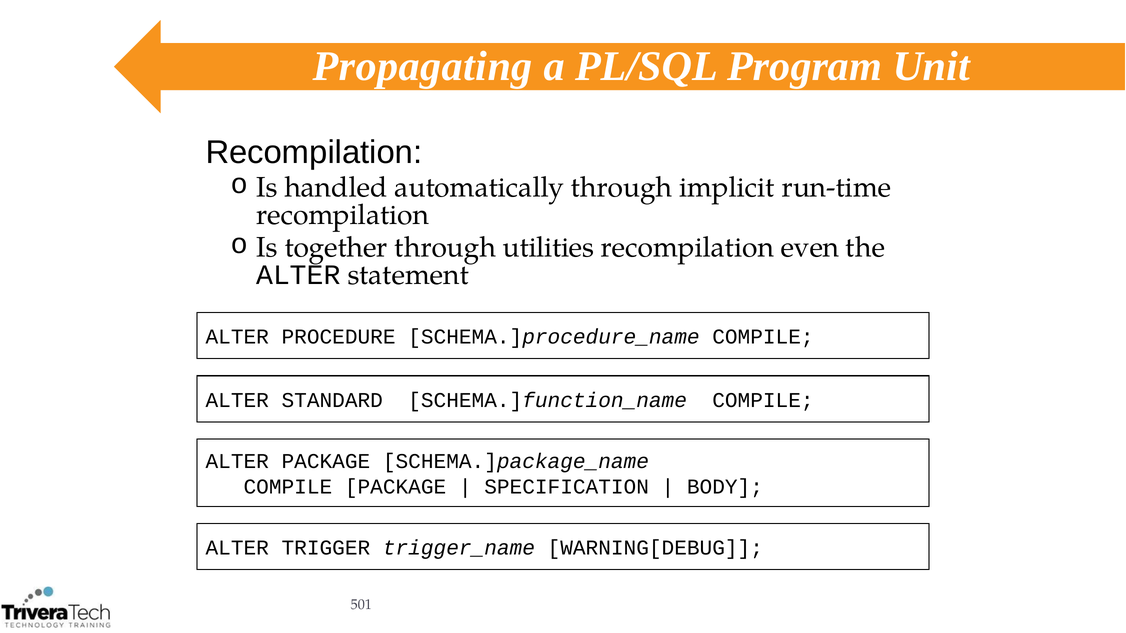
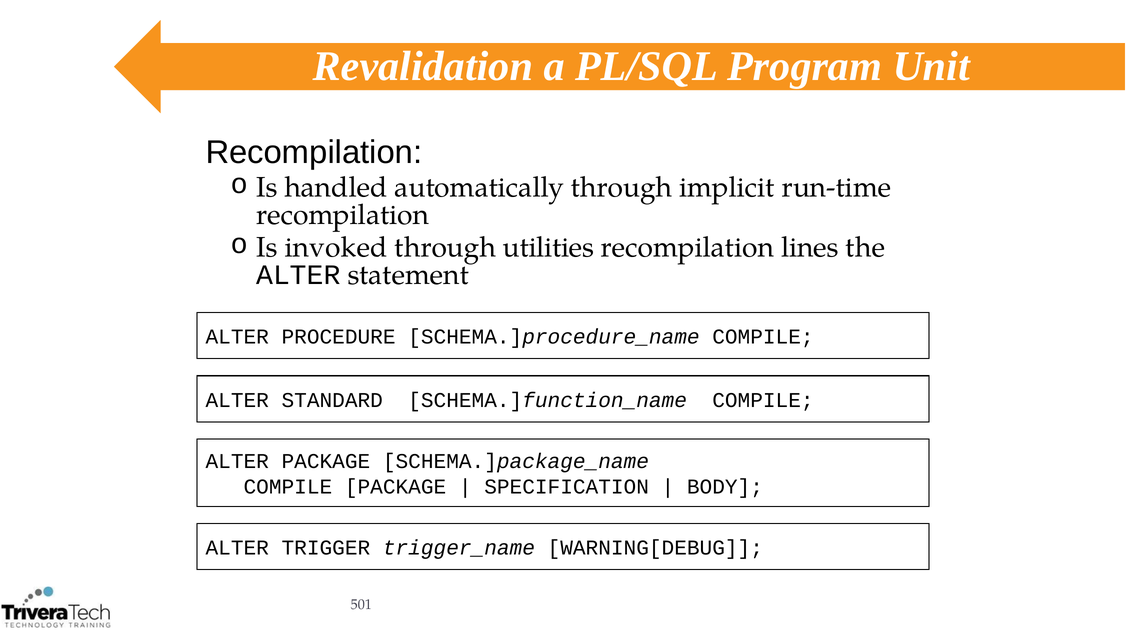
Propagating: Propagating -> Revalidation (423, 66)
together: together -> invoked (336, 248)
even: even -> lines (810, 248)
